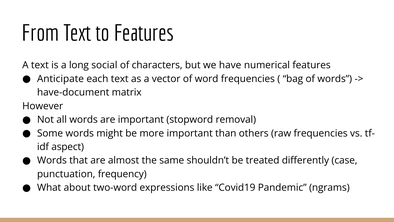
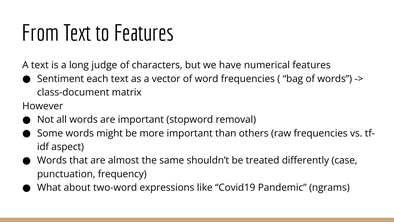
social: social -> judge (104, 65)
Anticipate: Anticipate -> Sentiment (61, 79)
have-document: have-document -> class-document (73, 92)
